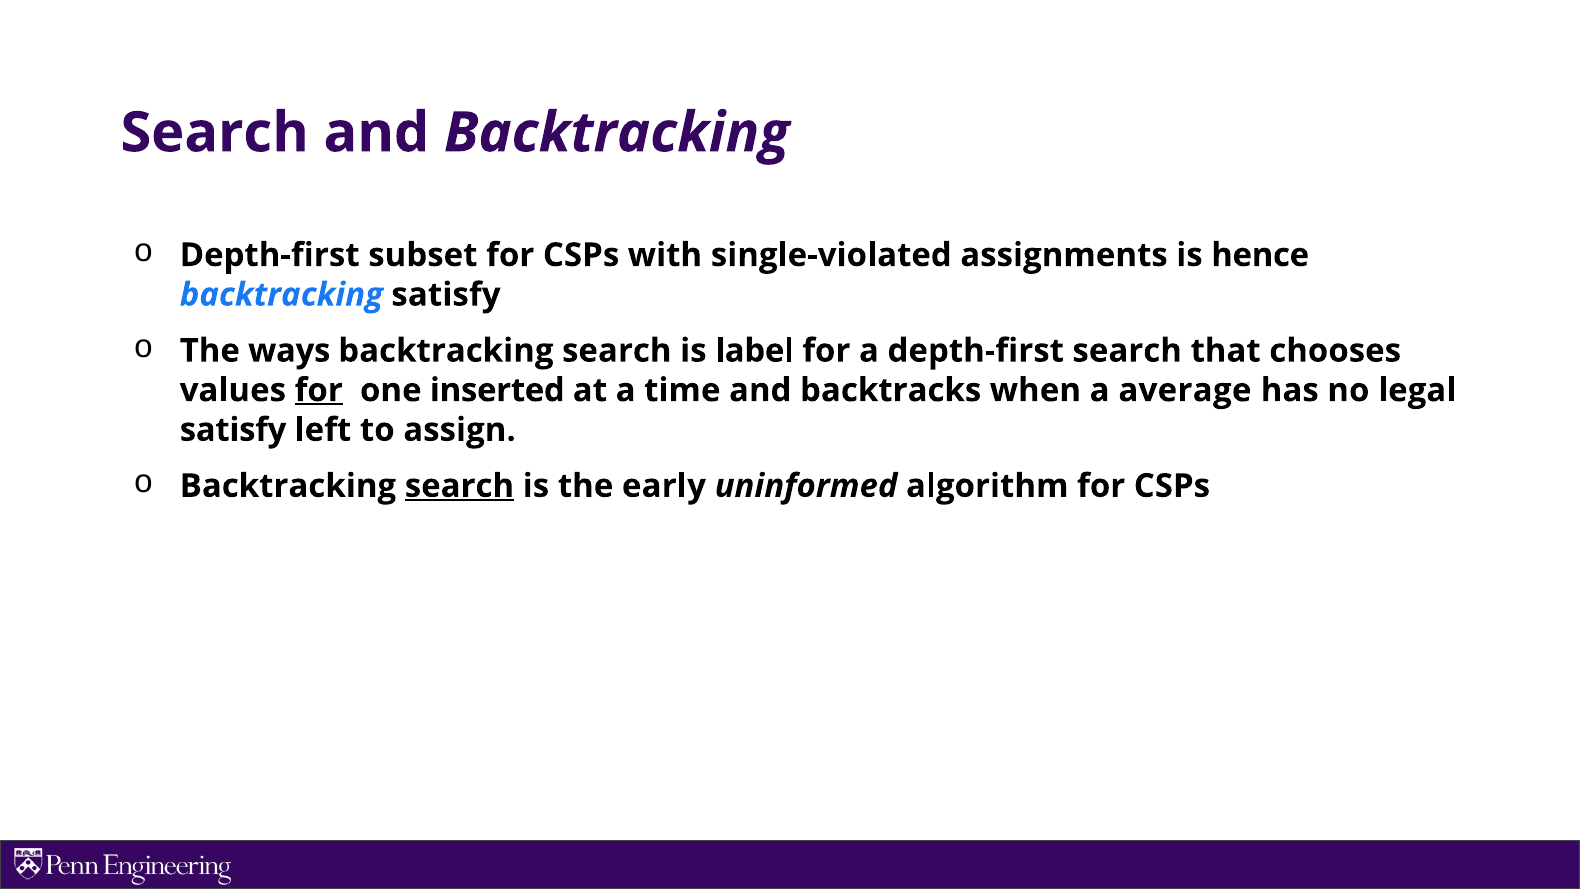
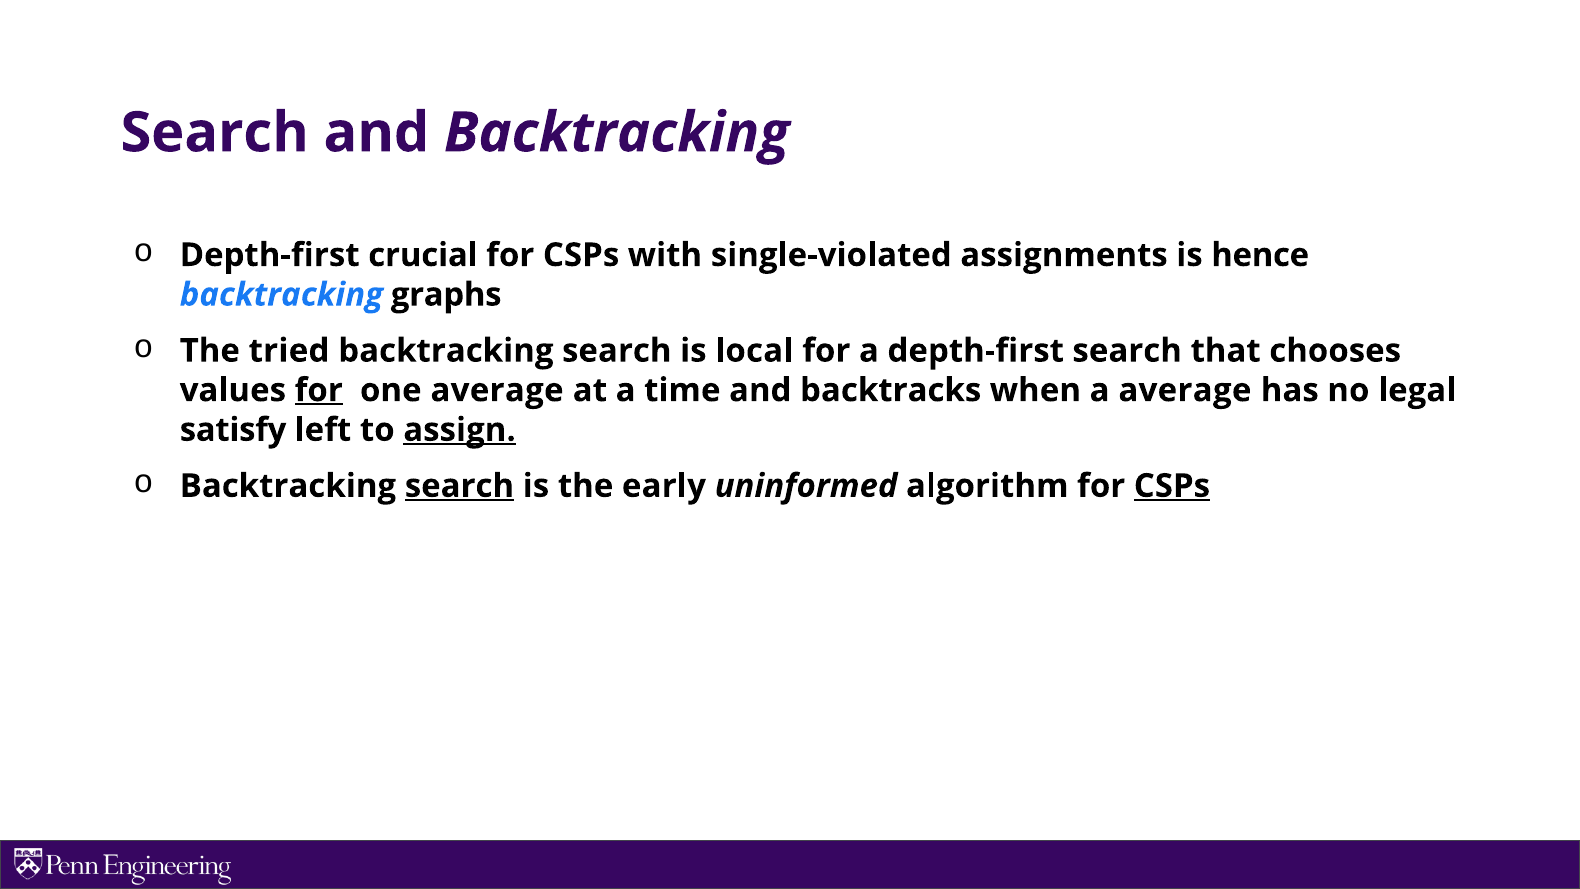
subset: subset -> crucial (423, 255)
backtracking satisfy: satisfy -> graphs (446, 295)
ways: ways -> tried (289, 351)
label: label -> local (754, 351)
one inserted: inserted -> average (497, 390)
assign underline: none -> present (460, 430)
CSPs underline: none -> present (1172, 486)
